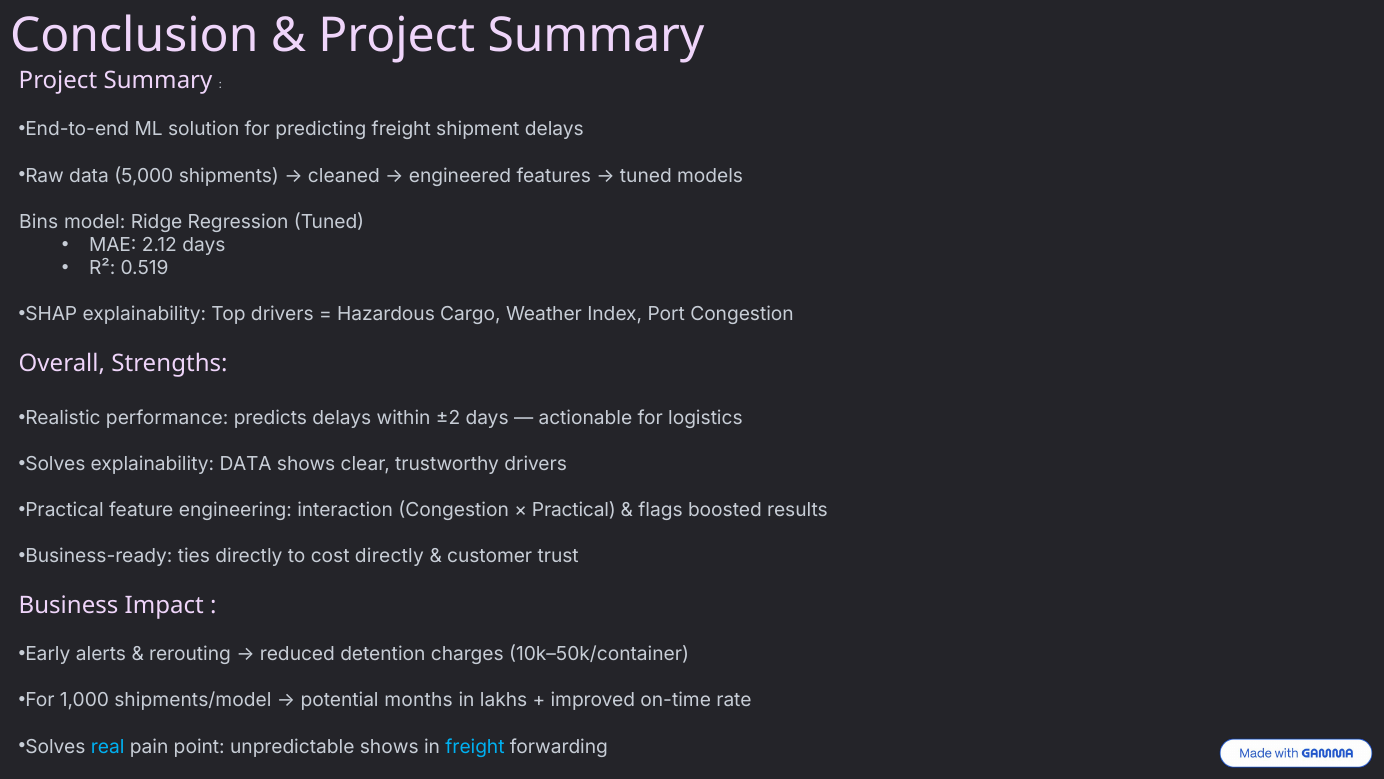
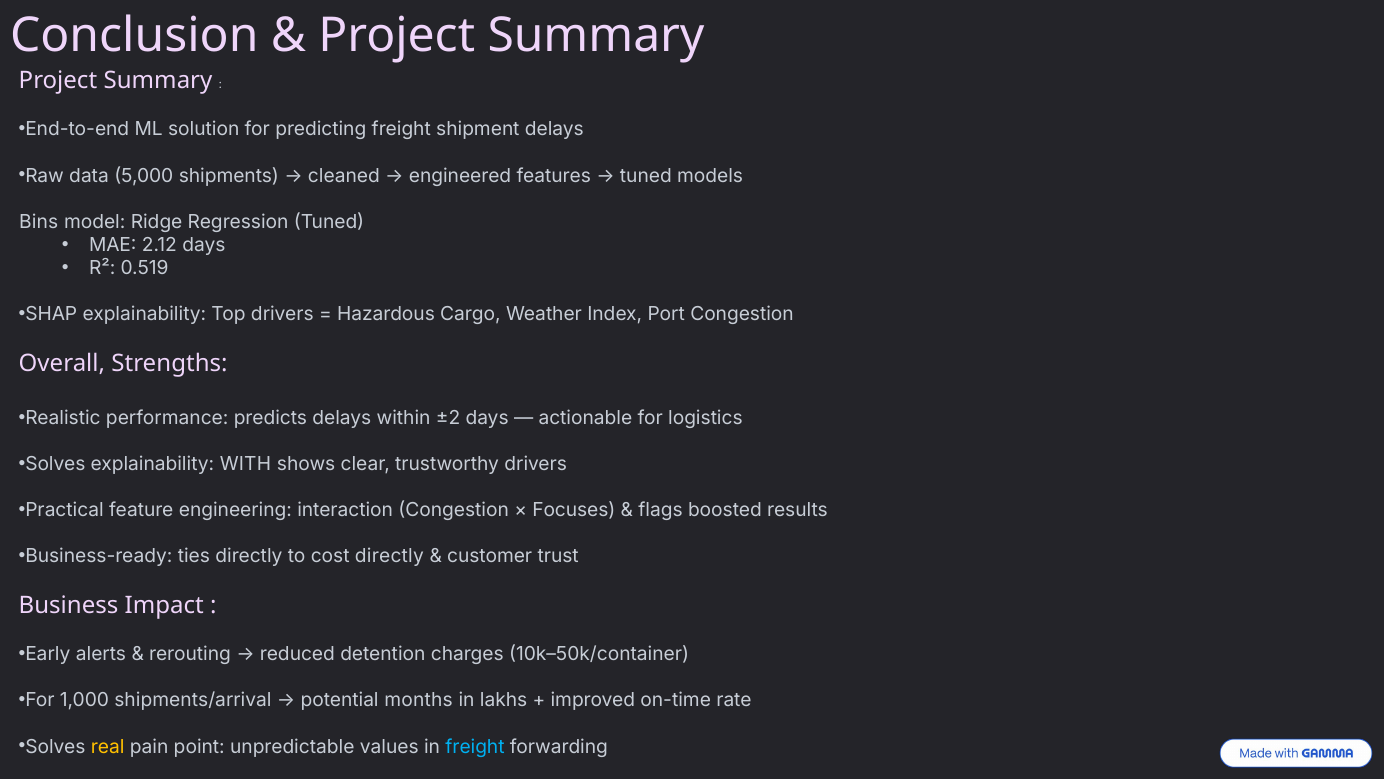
explainability DATA: DATA -> WITH (245, 464)
Practical: Practical -> Focuses (574, 510)
shipments/model: shipments/model -> shipments/arrival (193, 700)
real colour: light blue -> yellow (108, 746)
unpredictable shows: shows -> values (389, 746)
